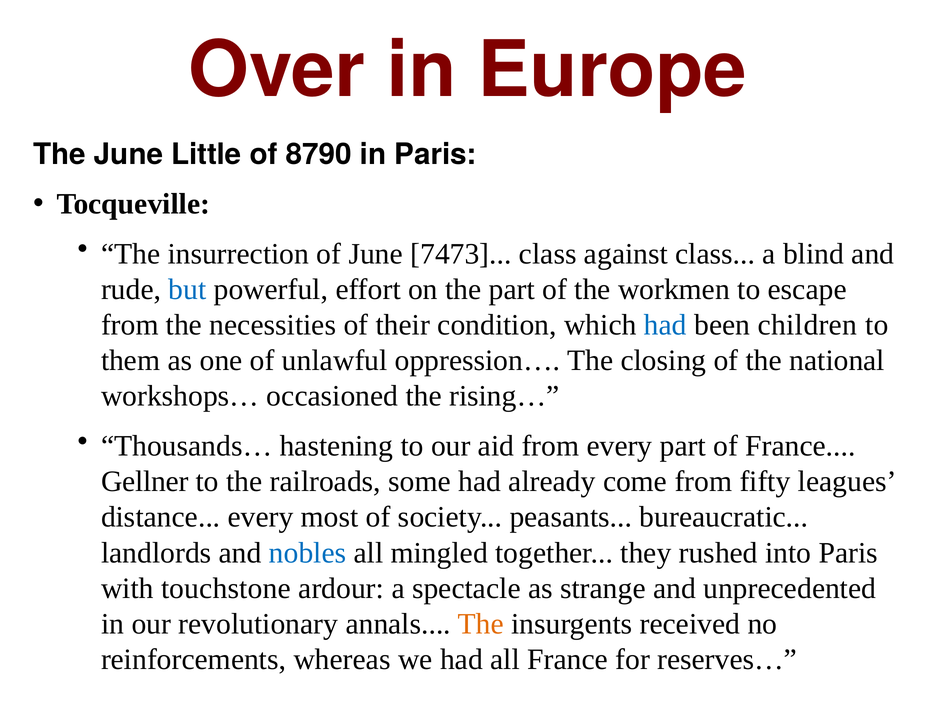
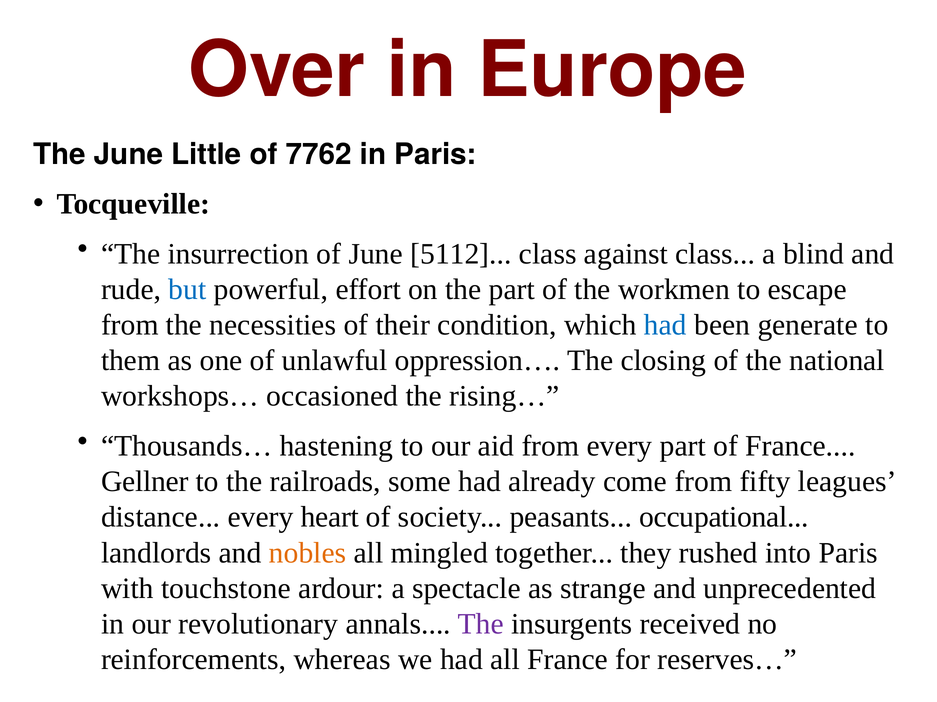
8790: 8790 -> 7762 (319, 154)
7473: 7473 -> 5112 (461, 254)
children: children -> generate (808, 325)
most: most -> heart (330, 518)
bureaucratic: bureaucratic -> occupational (724, 518)
nobles colour: blue -> orange (308, 553)
The colour: orange -> purple (481, 625)
